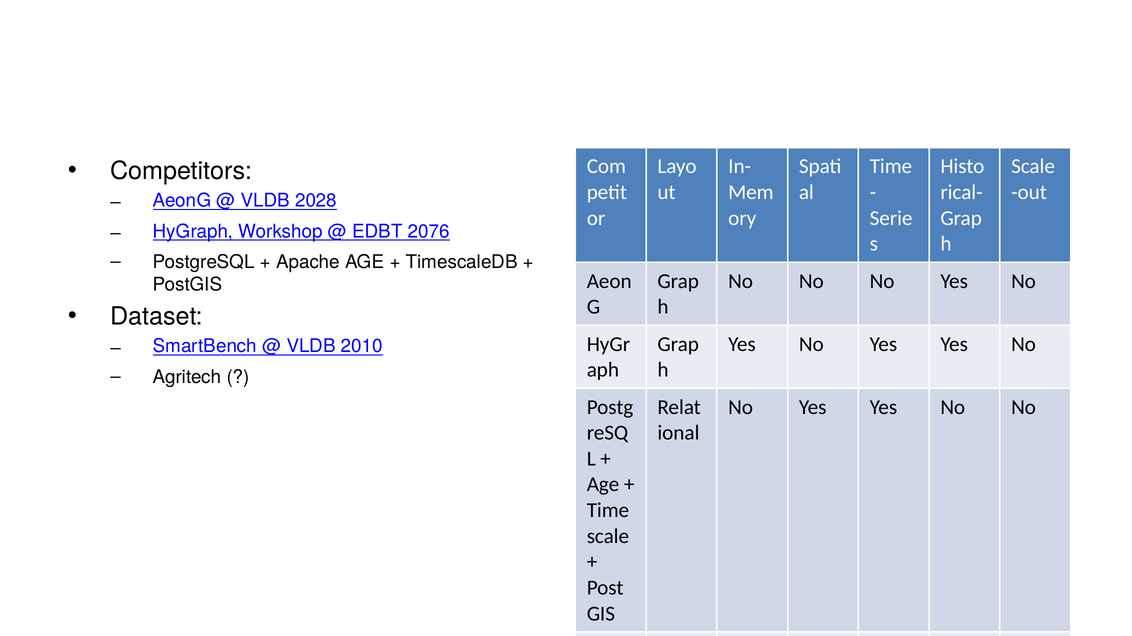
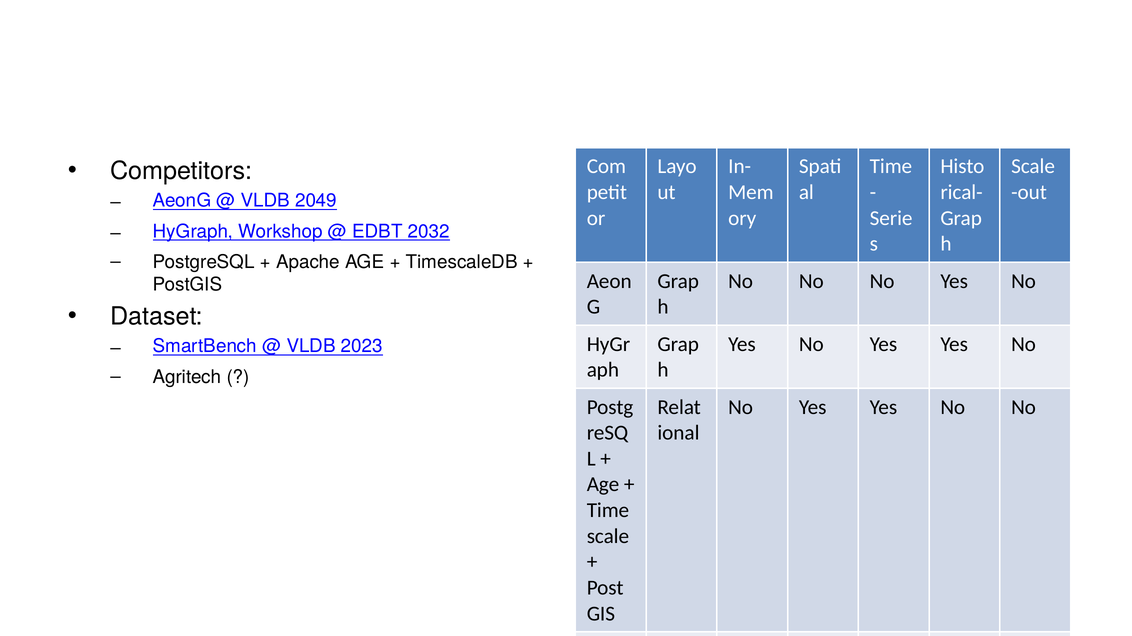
2028: 2028 -> 2049 (316, 201)
2076: 2076 -> 2032 (429, 232)
2010: 2010 -> 2023 (362, 347)
